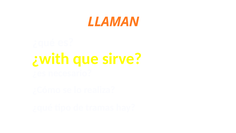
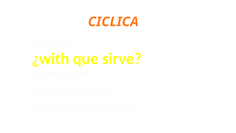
LLAMAN: LLAMAN -> CICLICA (113, 22)
